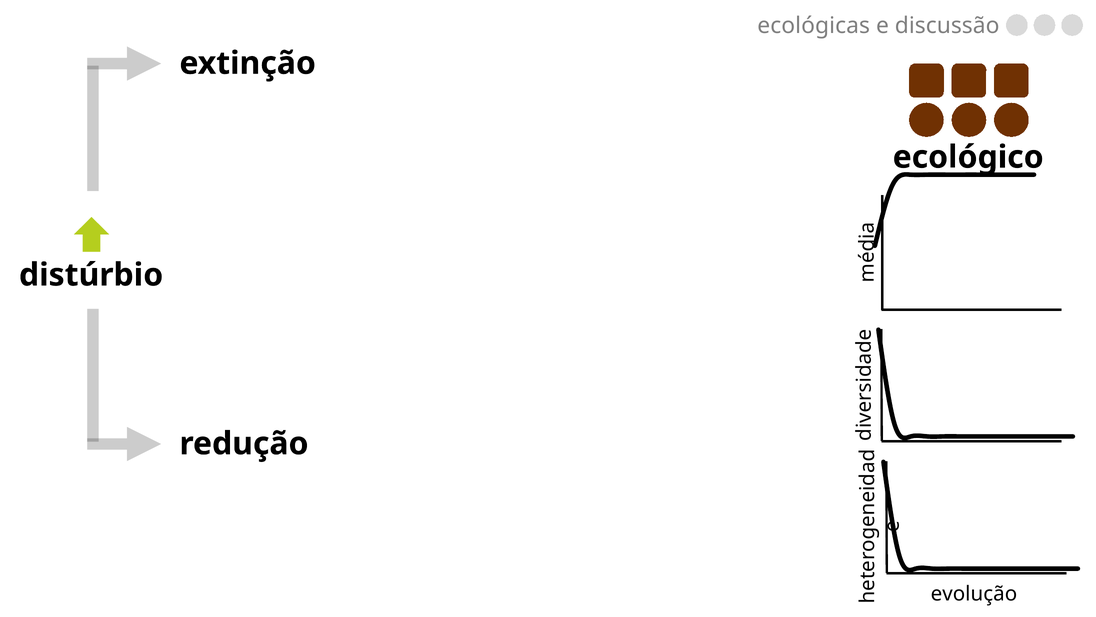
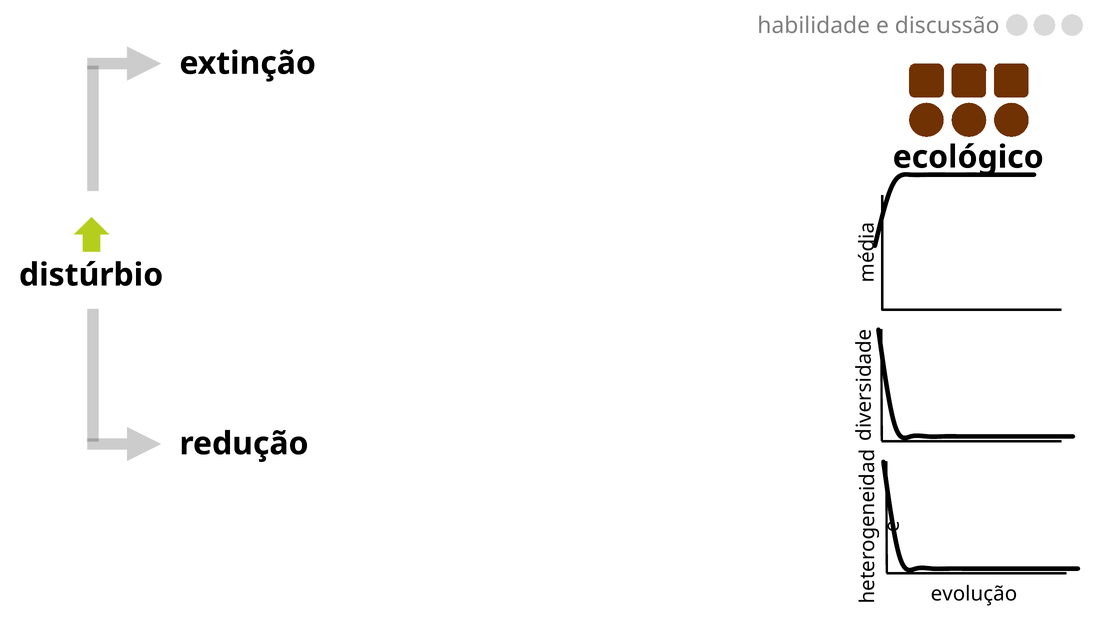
ecológicas: ecológicas -> habilidade (814, 26)
